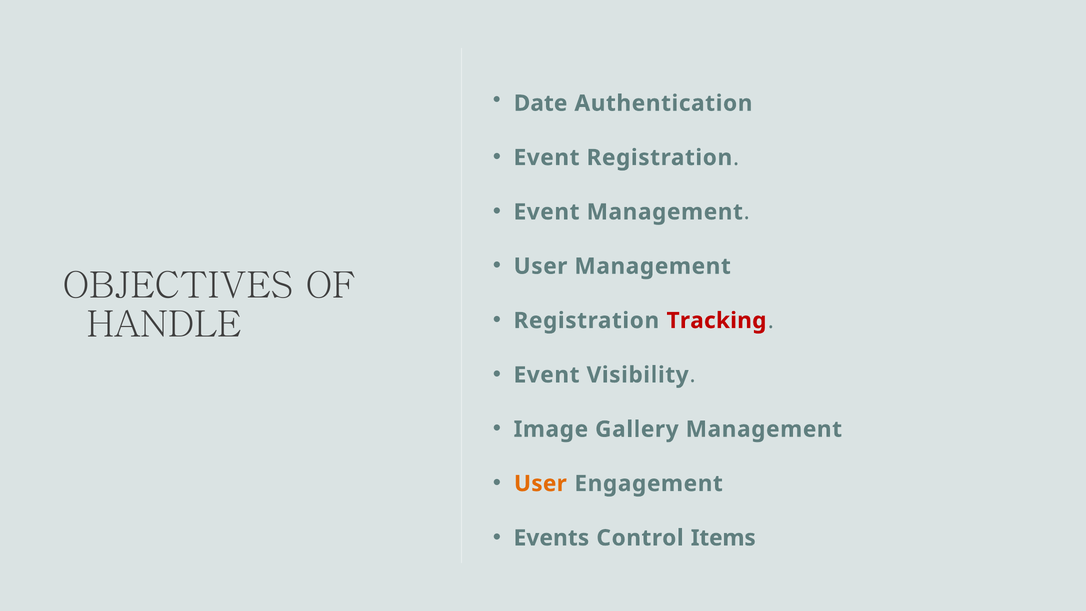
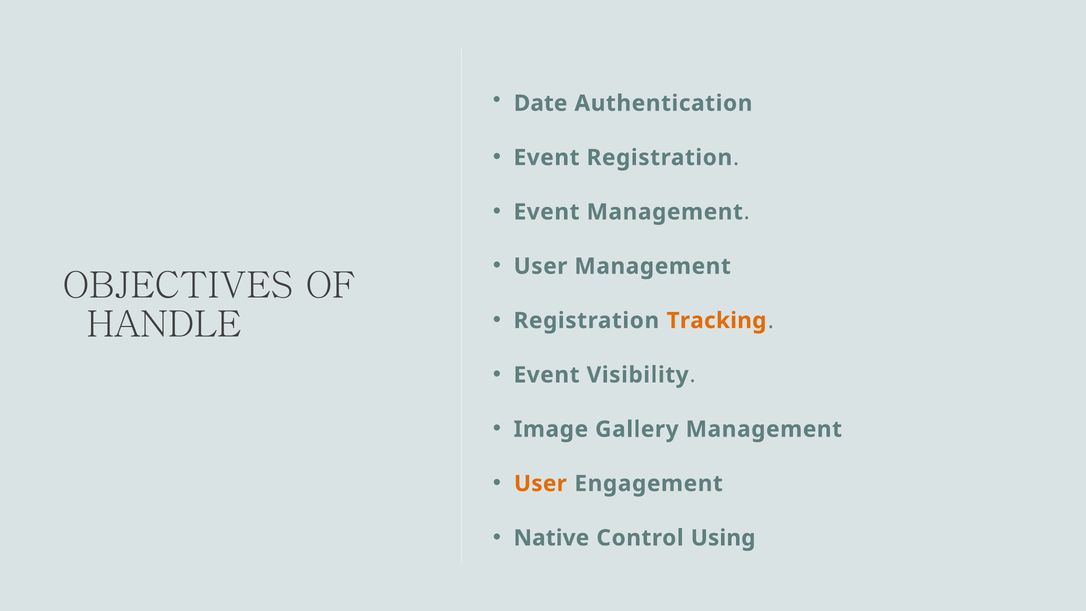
Tracking colour: red -> orange (717, 321)
Events: Events -> Native (551, 538)
Items: Items -> Using (723, 538)
